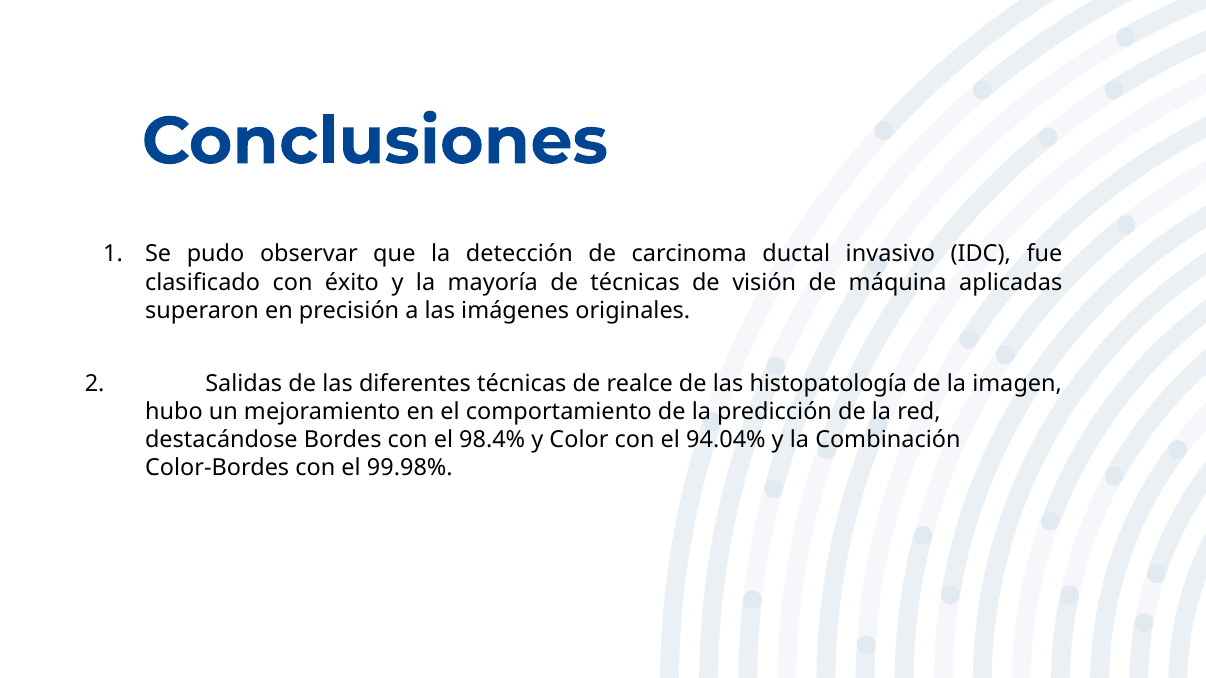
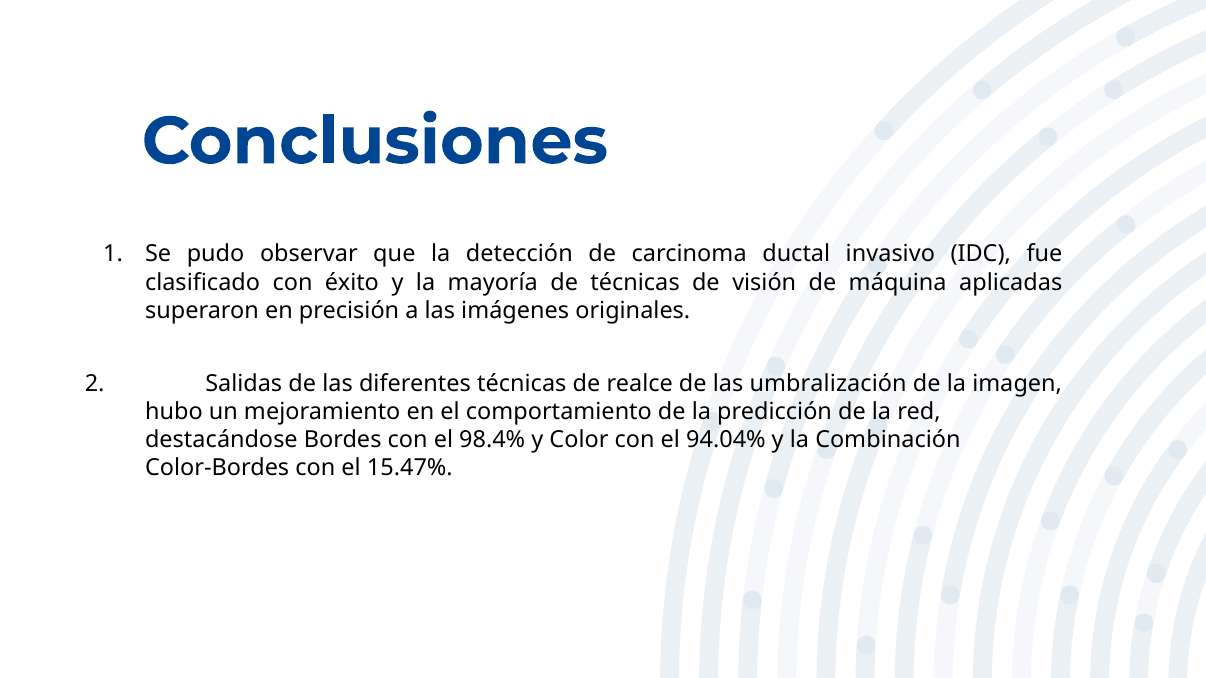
histopatología: histopatología -> umbralización (828, 384)
99.98%: 99.98% -> 15.47% (410, 468)
